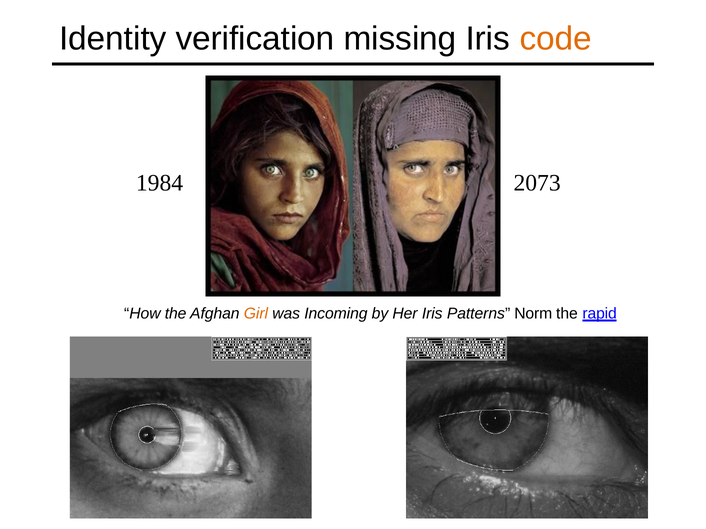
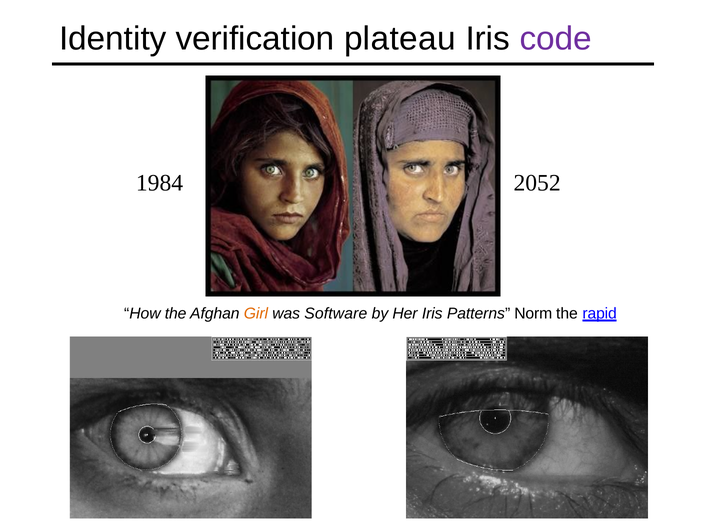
missing: missing -> plateau (400, 39)
code colour: orange -> purple (556, 39)
2073: 2073 -> 2052 (537, 183)
Incoming: Incoming -> Software (336, 314)
